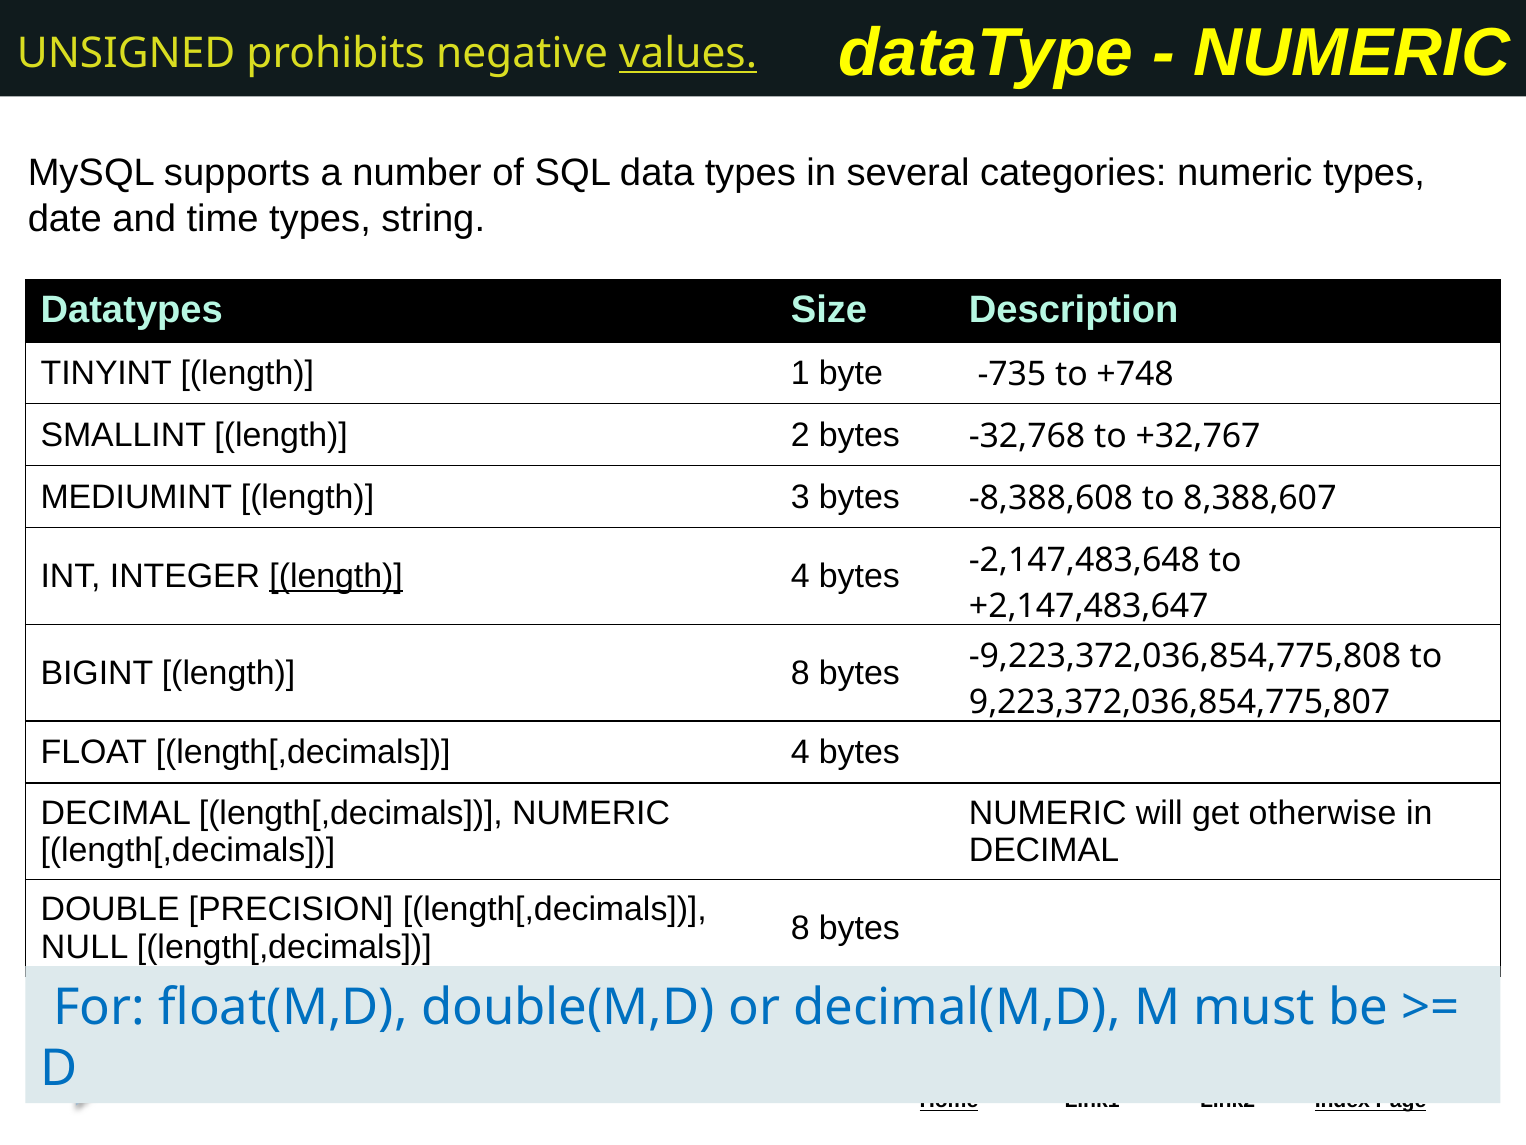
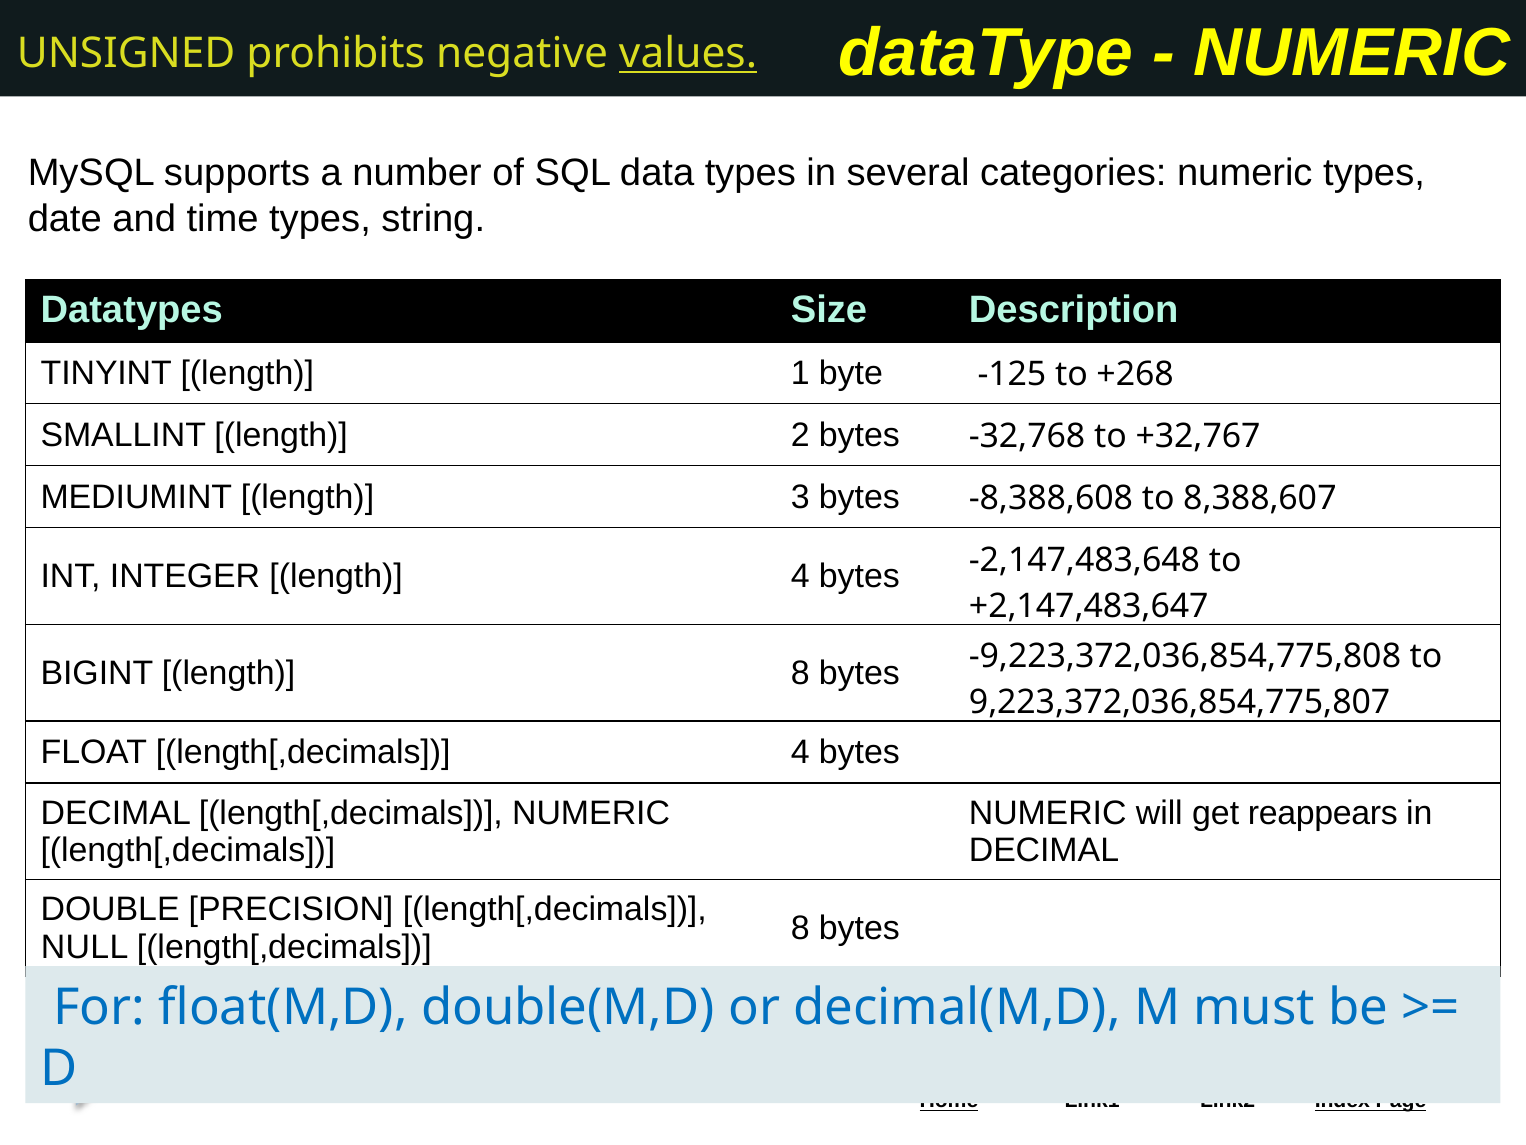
-735: -735 -> -125 (1012, 375)
+748: +748 -> +268 (1135, 375)
length underline: present -> none (336, 576)
otherwise: otherwise -> reappears (1323, 812)
